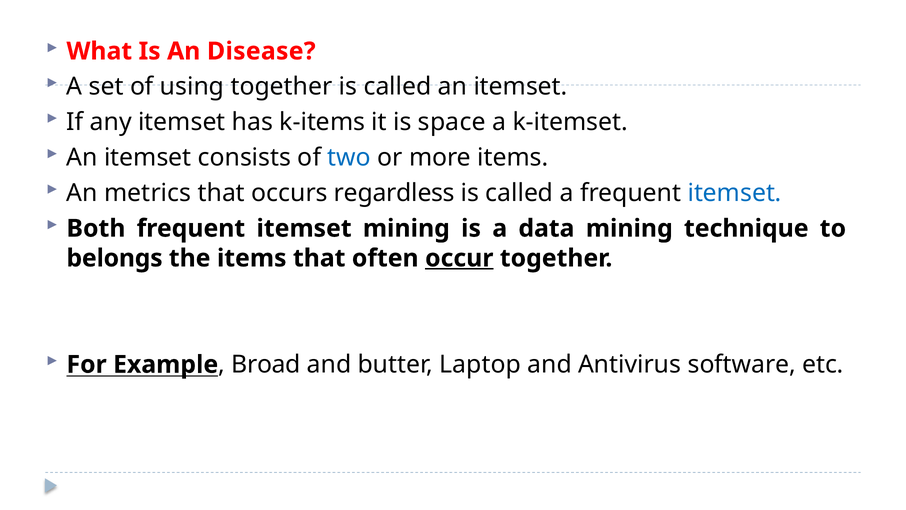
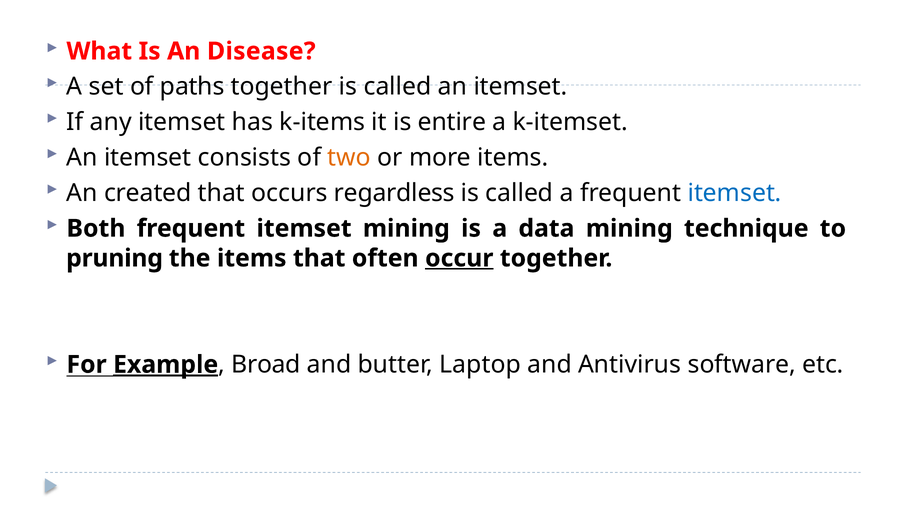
using: using -> paths (192, 87)
space: space -> entire (452, 122)
two colour: blue -> orange (349, 157)
metrics: metrics -> created (148, 193)
belongs: belongs -> pruning (115, 258)
Example underline: none -> present (166, 364)
